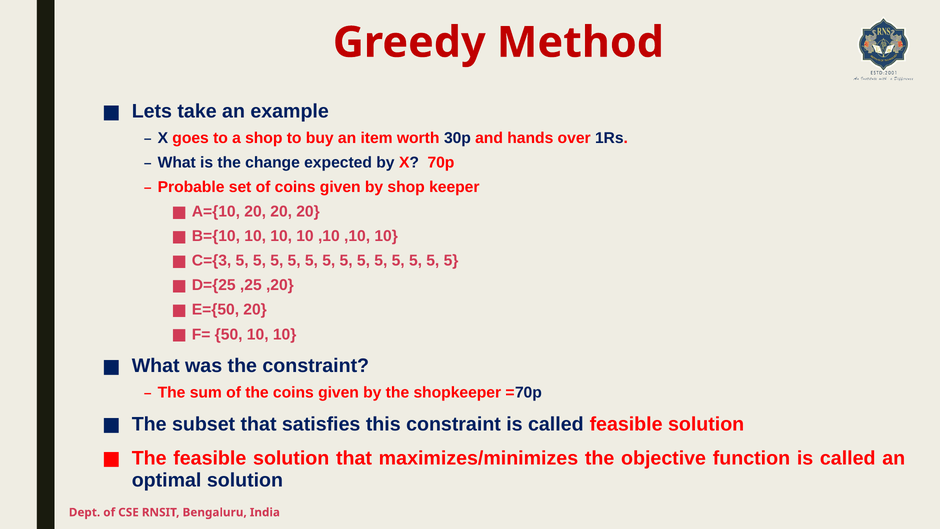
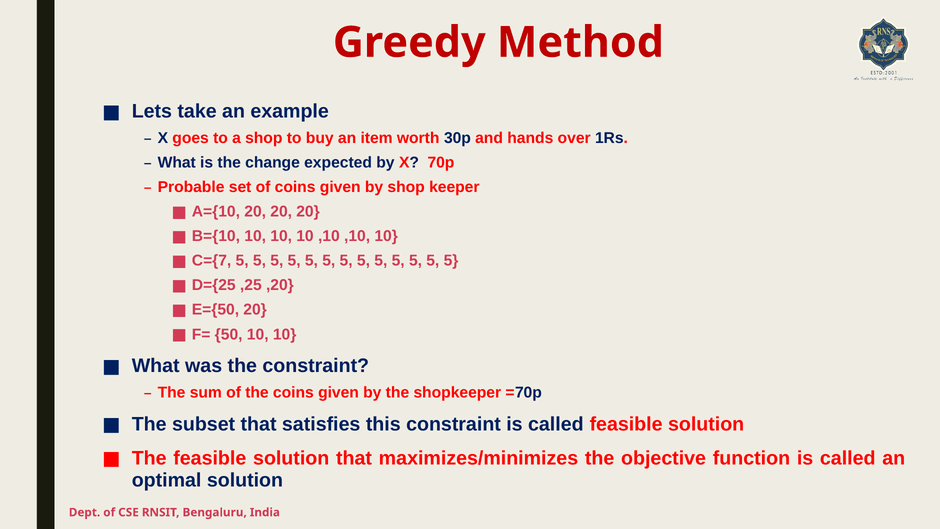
C={3: C={3 -> C={7 (212, 261)
